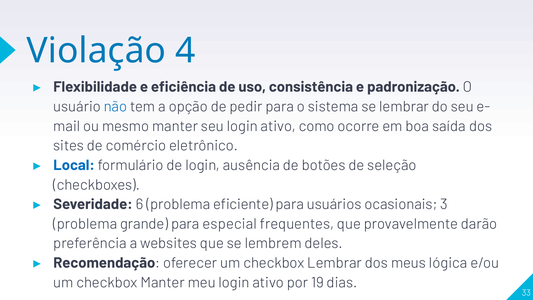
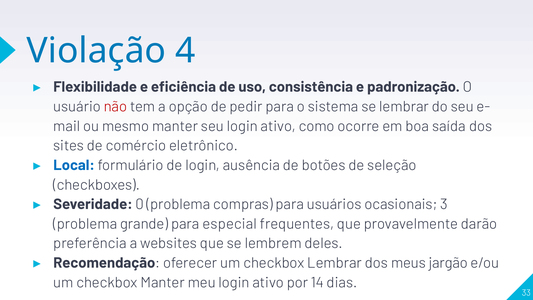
não colour: blue -> red (115, 107)
6: 6 -> 0 (140, 204)
eficiente: eficiente -> compras (243, 204)
lógica: lógica -> jargão (448, 263)
19: 19 -> 14 (317, 282)
